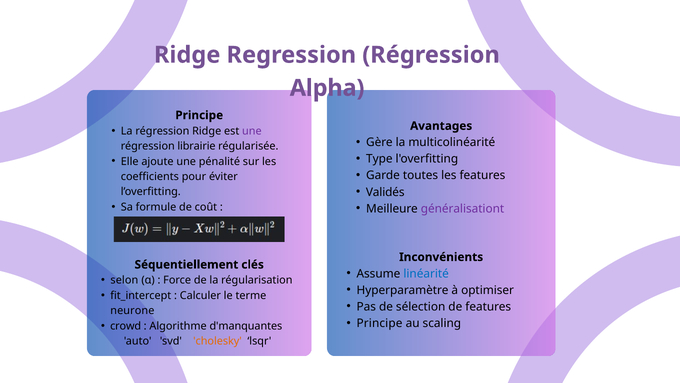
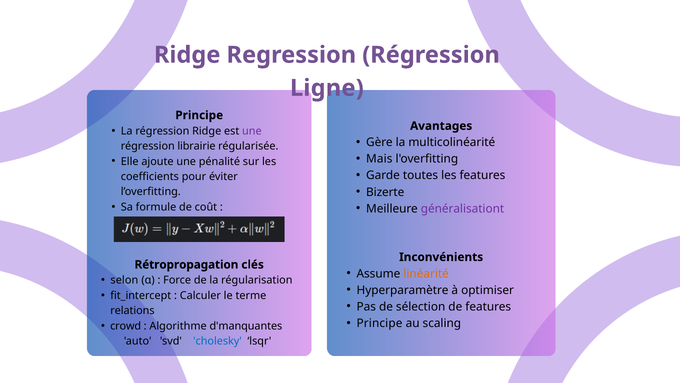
Alpha: Alpha -> Ligne (327, 88)
Type: Type -> Mais (379, 159)
Validés: Validés -> Bizerte (385, 192)
Séquentiellement: Séquentiellement -> Rétropropagation (186, 264)
linéarité colour: blue -> orange (426, 273)
neurone: neurone -> relations (132, 310)
cholesky colour: orange -> blue (217, 341)
